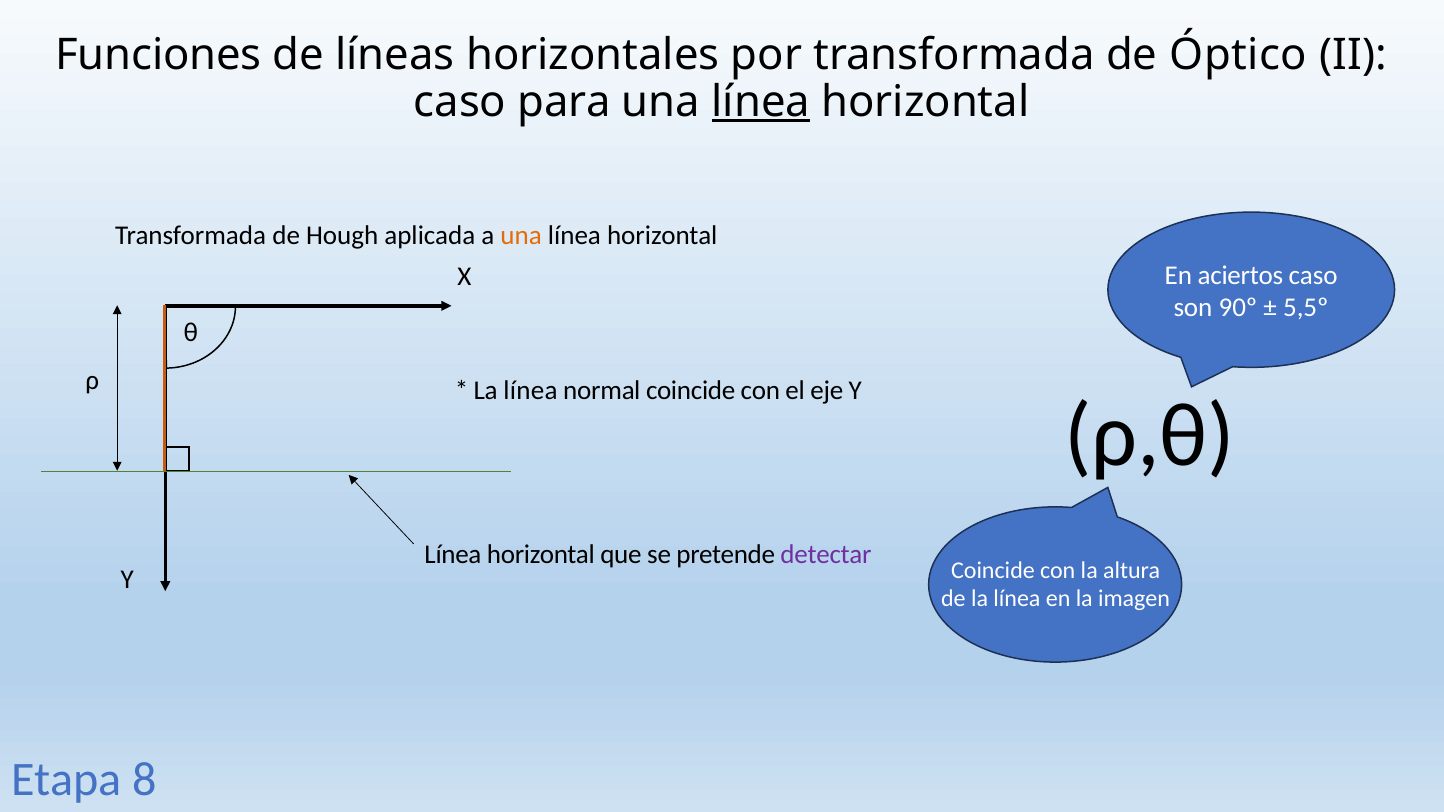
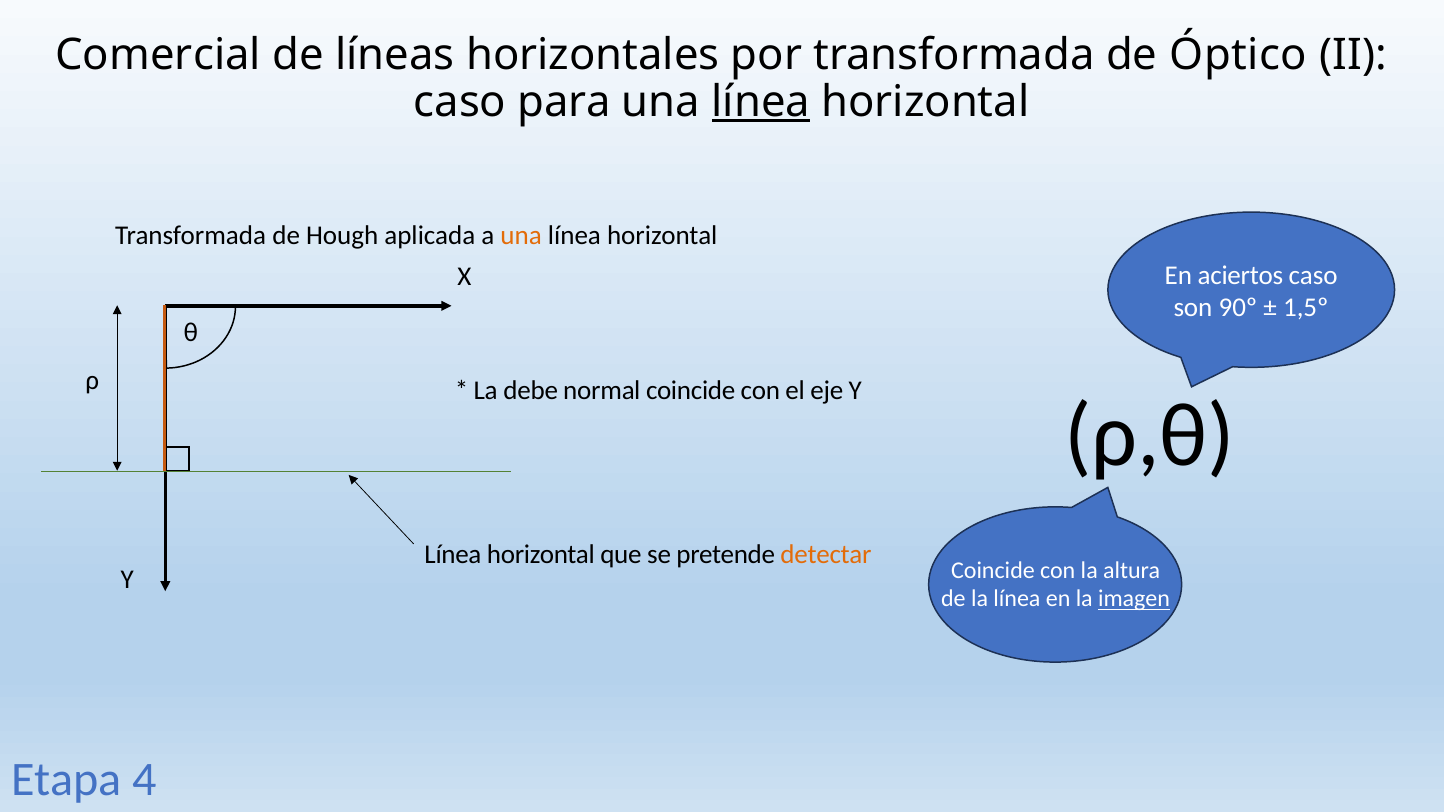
Funciones: Funciones -> Comercial (158, 55)
5,5º: 5,5º -> 1,5º (1306, 308)
línea: línea -> debe (531, 391)
detectar colour: purple -> orange (826, 555)
imagen underline: none -> present (1134, 599)
8: 8 -> 4 (144, 780)
